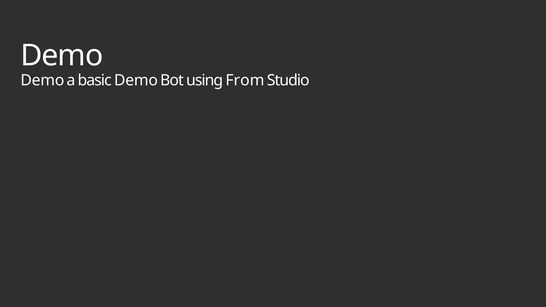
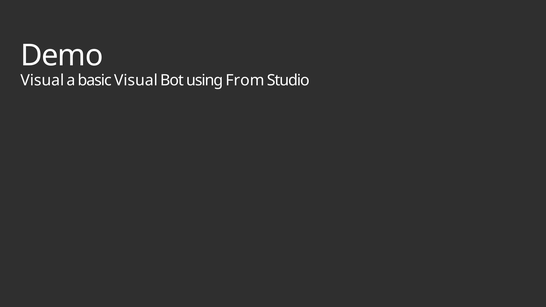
Demo: Demo -> Visual (42, 80)
basic Demo: Demo -> Visual (136, 80)
